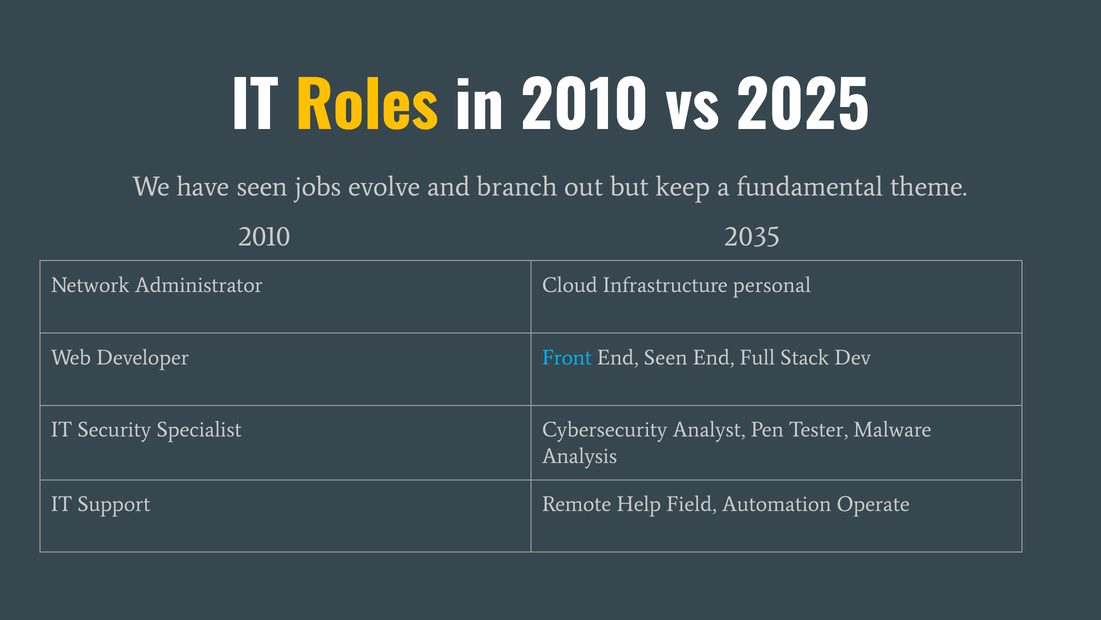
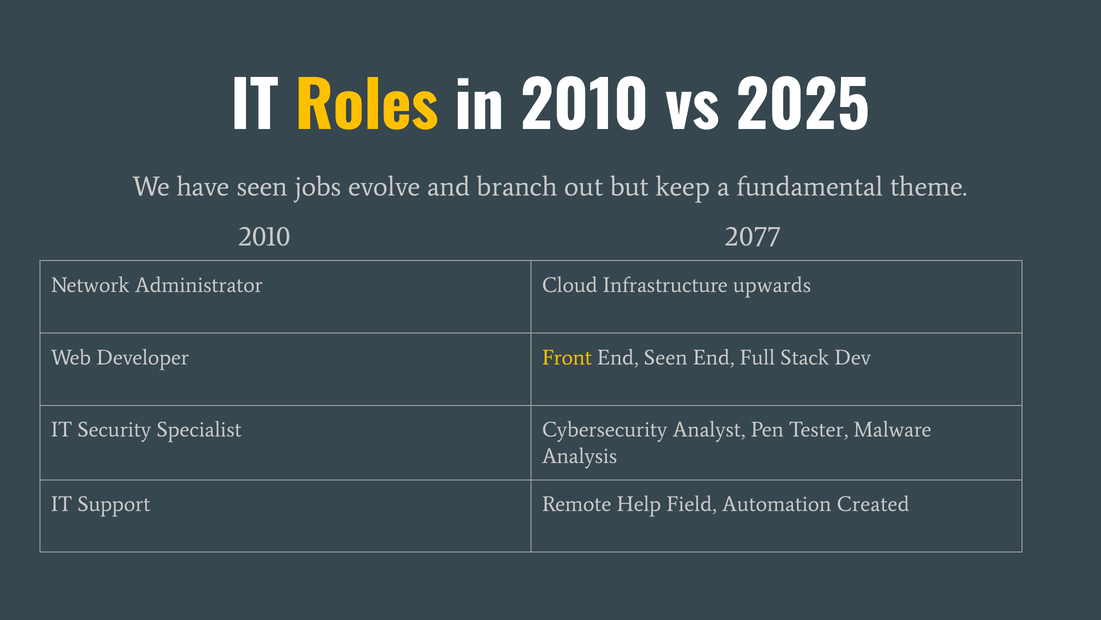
2035: 2035 -> 2077 (752, 237)
personal: personal -> upwards (772, 285)
Front colour: light blue -> yellow (567, 357)
Operate: Operate -> Created (873, 504)
